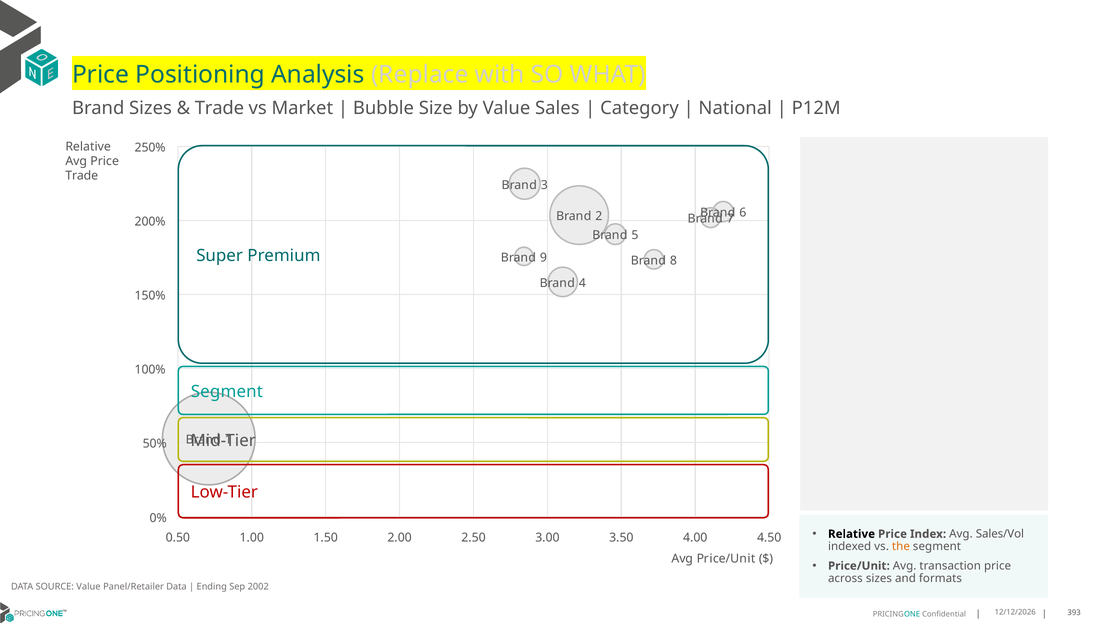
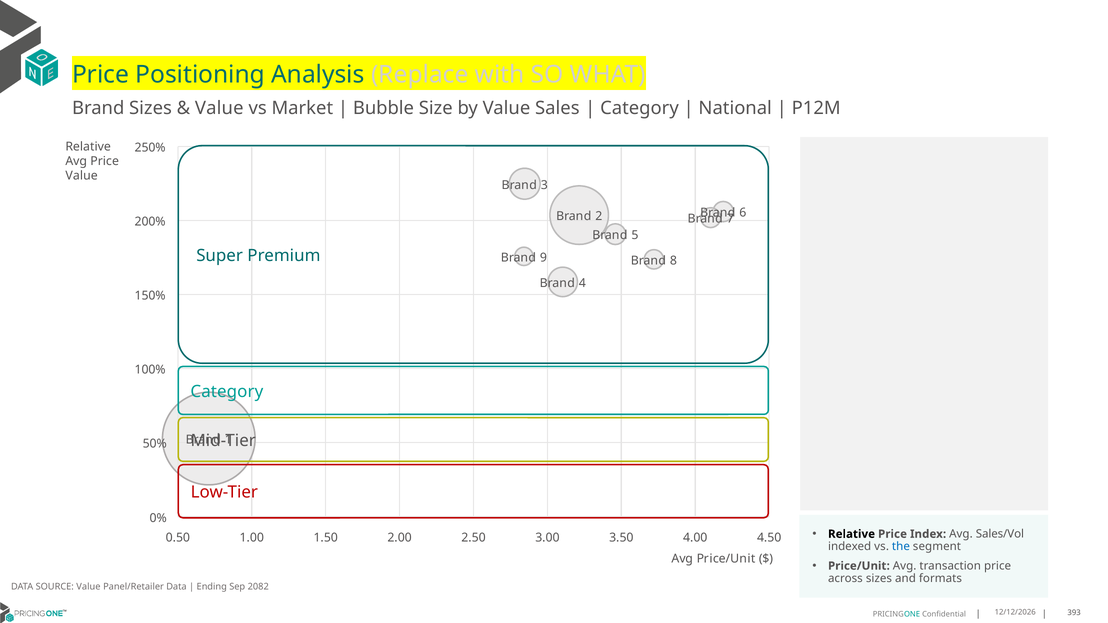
Trade: Trade -> Value (219, 108)
Trade: Trade -> Value (82, 176)
Segment: Segment -> Category (227, 392)
the colour: orange -> blue (901, 547)
2002: 2002 -> 2082 (258, 587)
